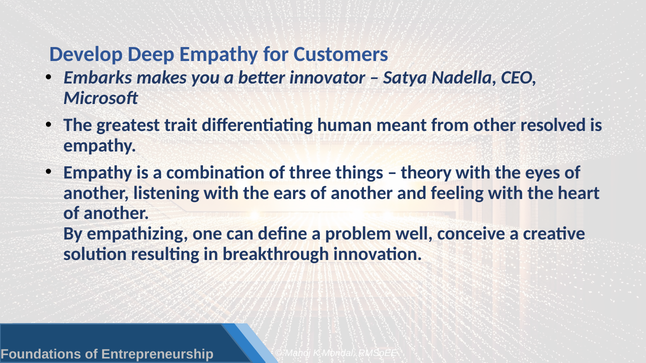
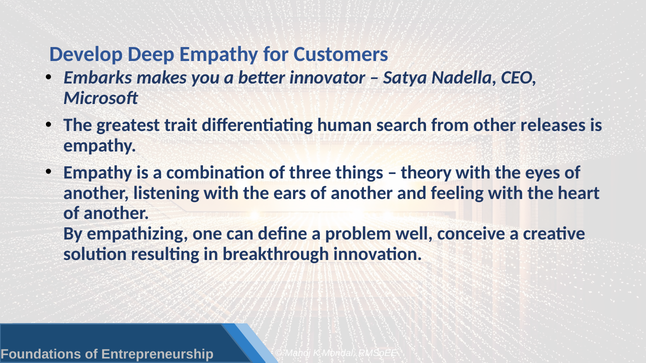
meant: meant -> search (402, 125)
resolved: resolved -> releases (553, 125)
